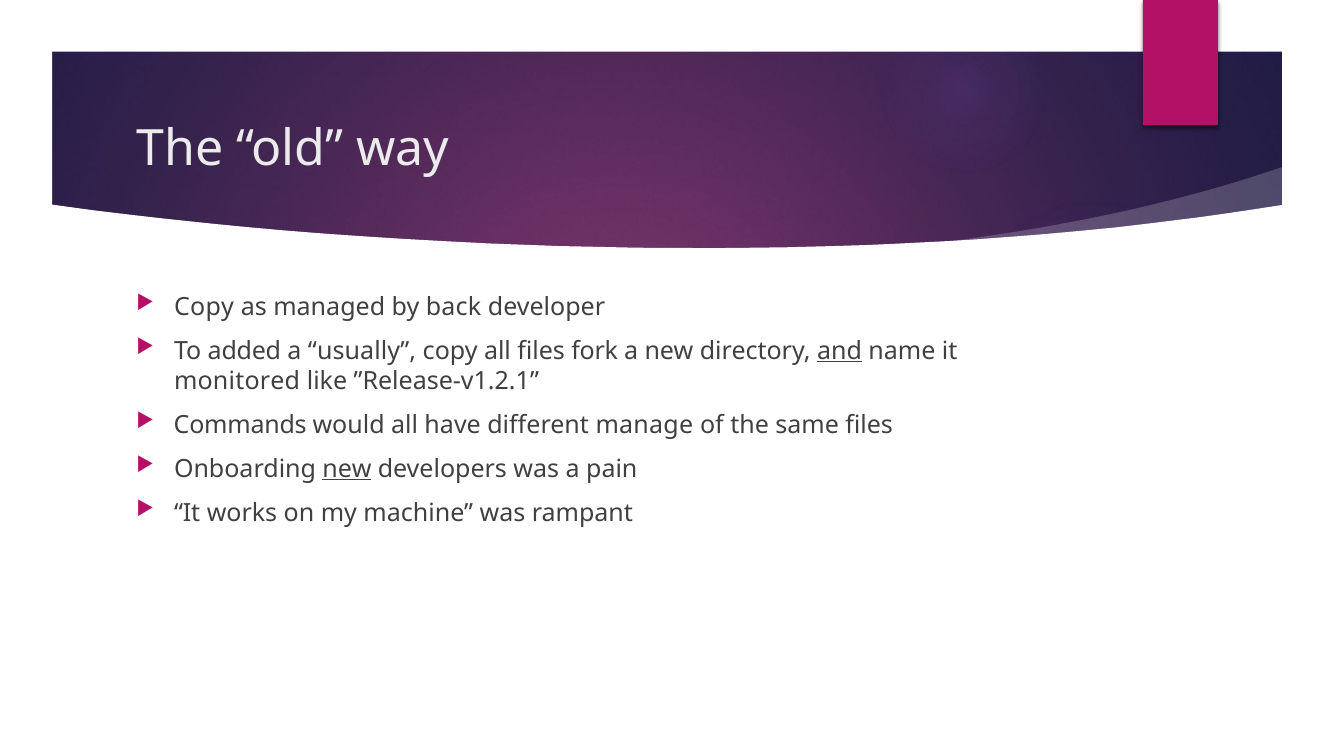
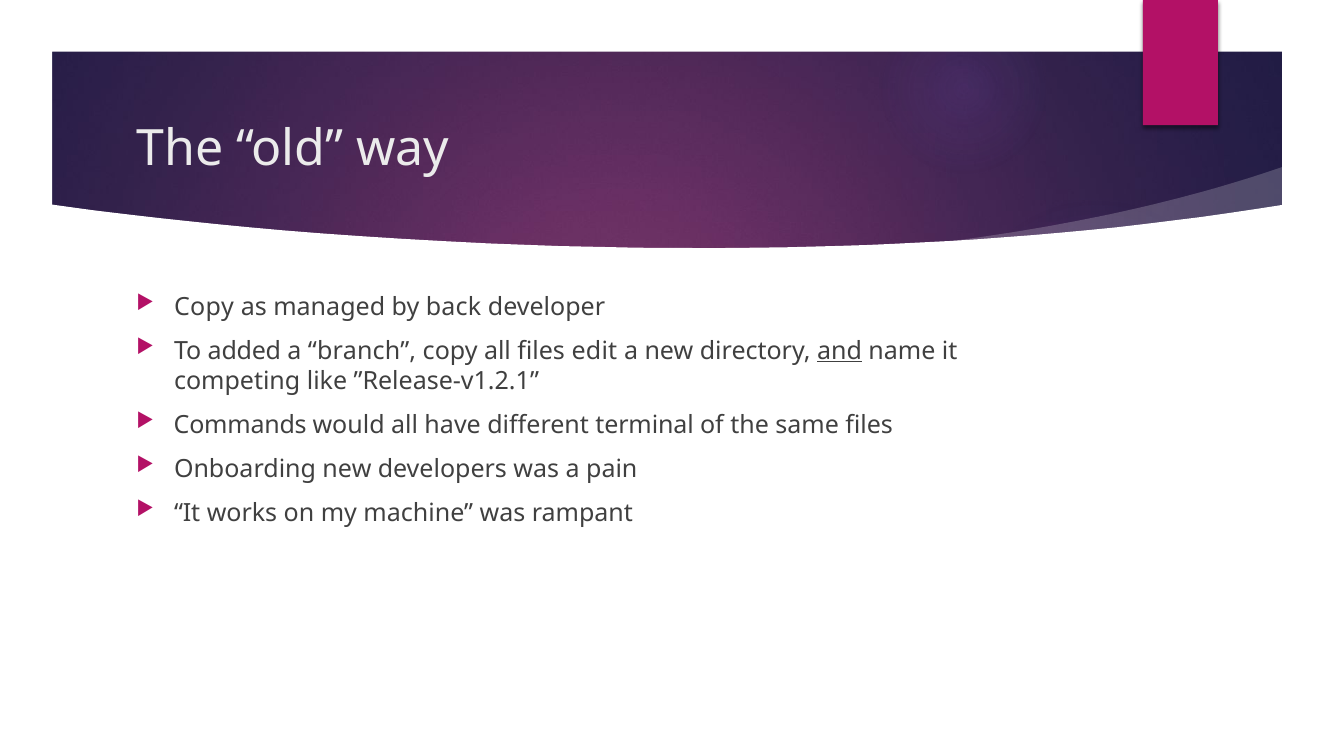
usually: usually -> branch (362, 351)
fork: fork -> edit (594, 351)
monitored: monitored -> competing (237, 381)
manage: manage -> terminal (645, 425)
new underline: present -> none (347, 469)
